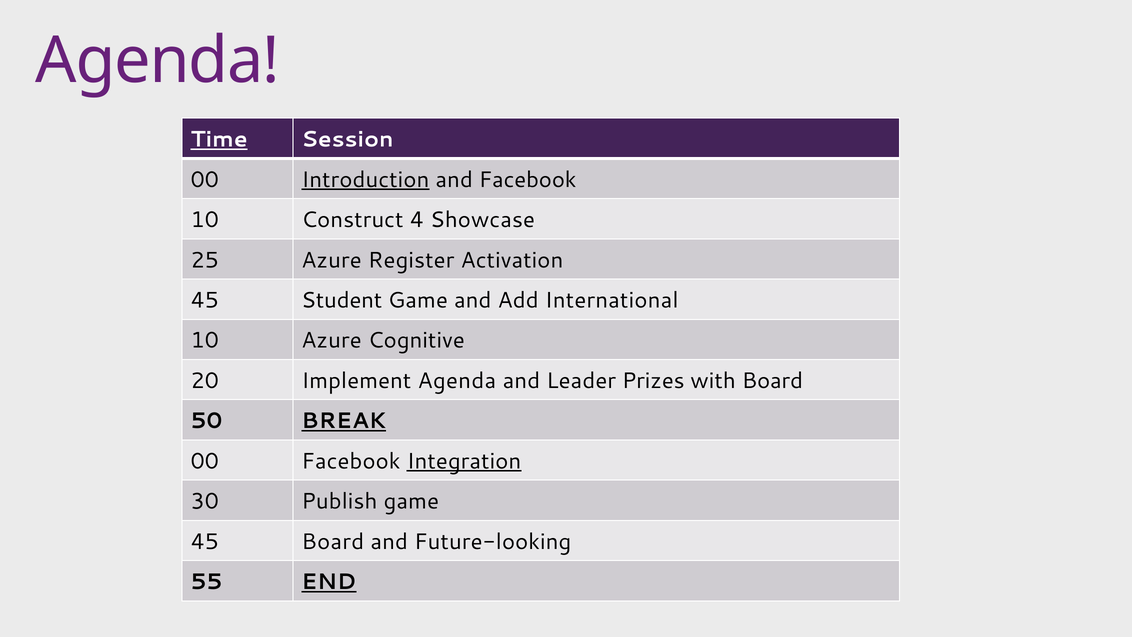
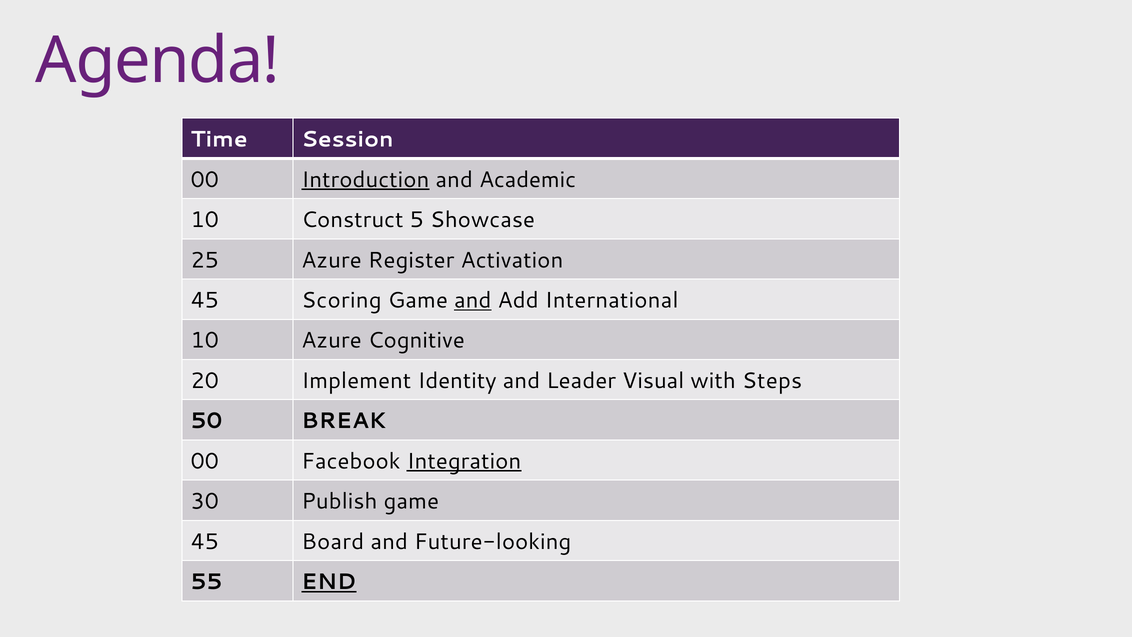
Time underline: present -> none (219, 139)
and Facebook: Facebook -> Academic (528, 180)
4: 4 -> 5 (417, 220)
Student: Student -> Scoring (342, 300)
and underline: none -> present (473, 300)
Implement Agenda: Agenda -> Identity (457, 381)
Prizes: Prizes -> Visual (653, 381)
with Board: Board -> Steps (772, 381)
BREAK underline: present -> none (344, 421)
